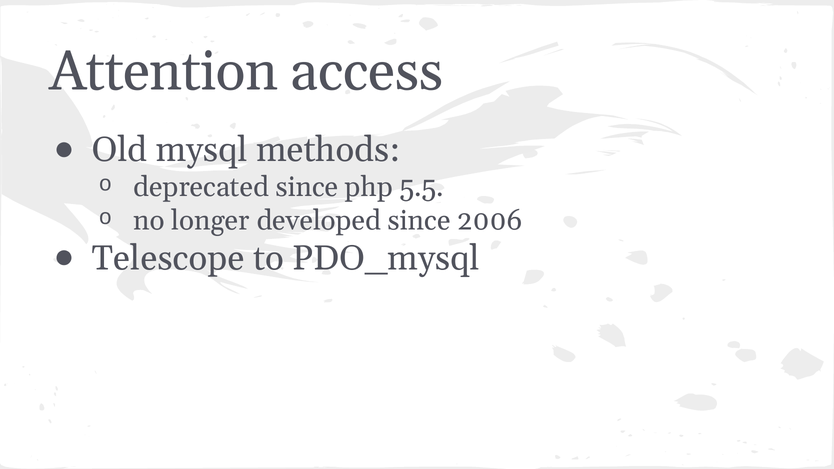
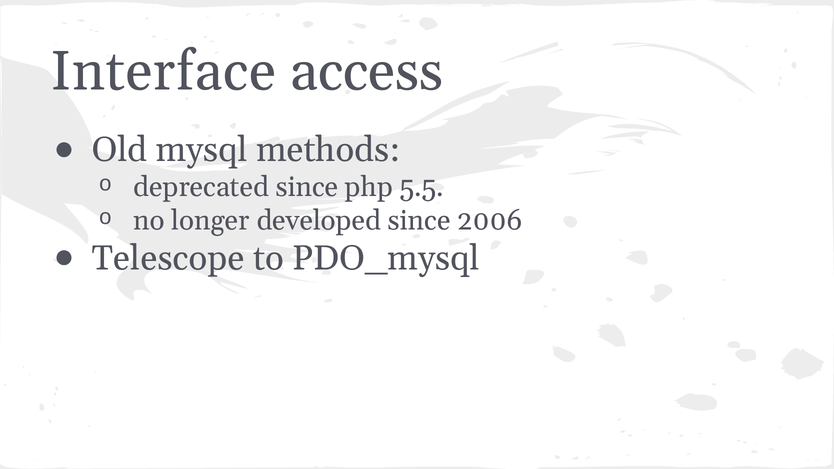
Attention: Attention -> Interface (163, 72)
